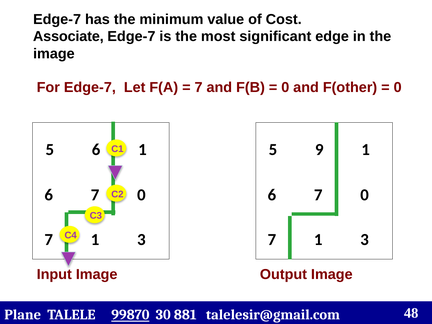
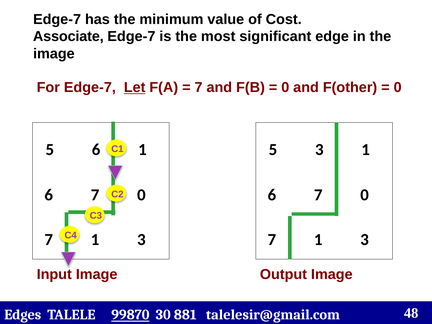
Let underline: none -> present (135, 87)
5 9: 9 -> 3 (319, 150)
Plane: Plane -> Edges (23, 315)
